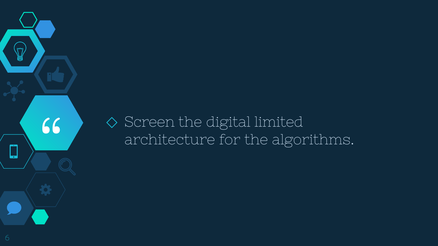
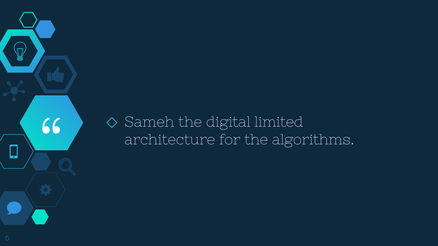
Screen: Screen -> Sameh (149, 122)
